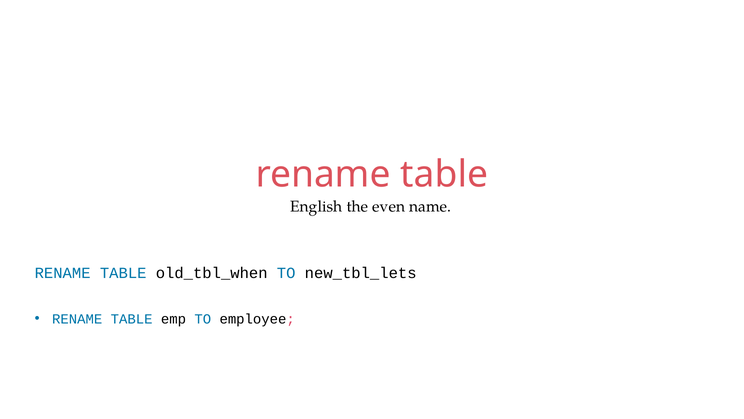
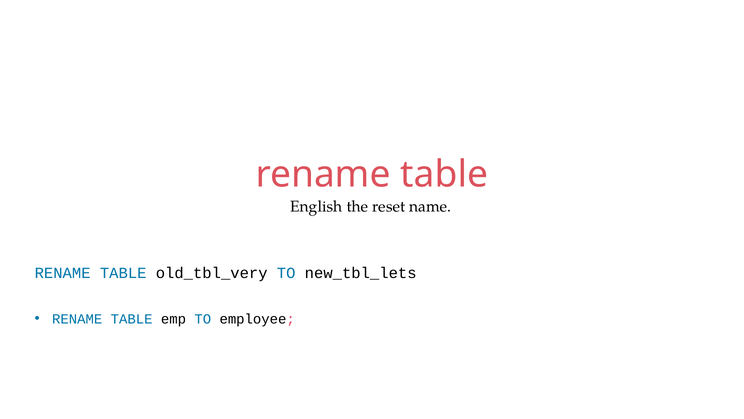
even: even -> reset (389, 206)
old_tbl_when: old_tbl_when -> old_tbl_very (212, 273)
